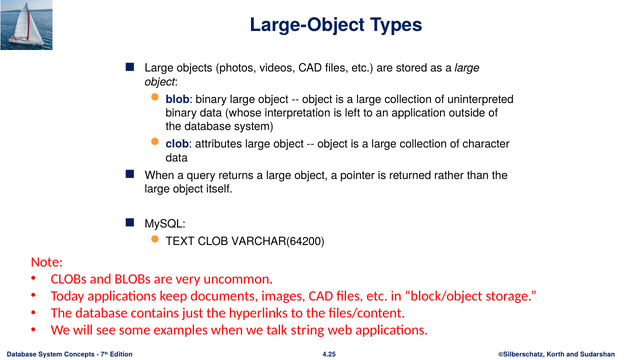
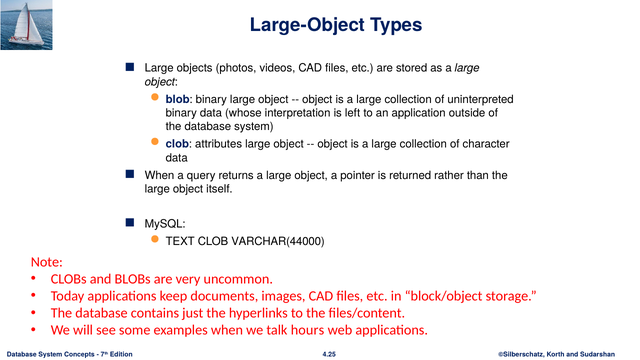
VARCHAR(64200: VARCHAR(64200 -> VARCHAR(44000 (278, 242)
string: string -> hours (308, 330)
